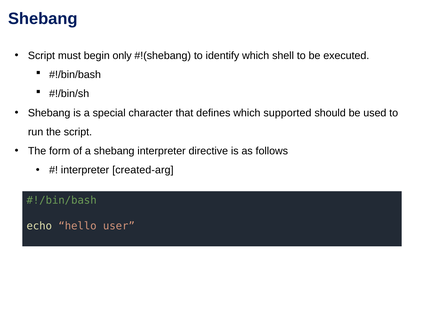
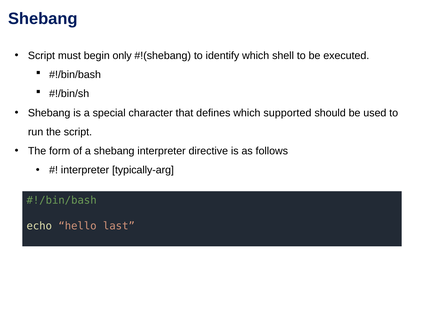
created-arg: created-arg -> typically-arg (143, 170)
user: user -> last (119, 226)
